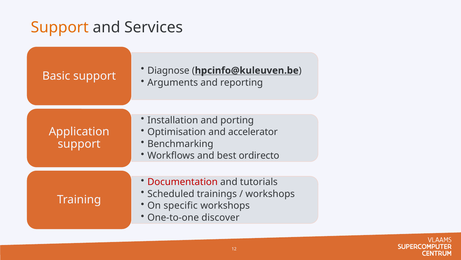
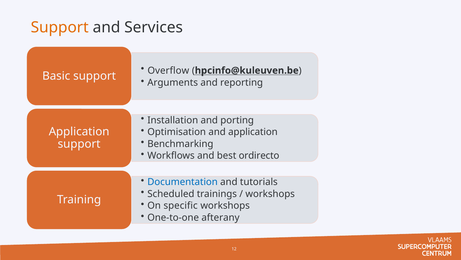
Diagnose: Diagnose -> Overflow (168, 70)
and accelerator: accelerator -> application (253, 132)
Documentation colour: red -> blue (183, 182)
discover: discover -> afterany (220, 217)
